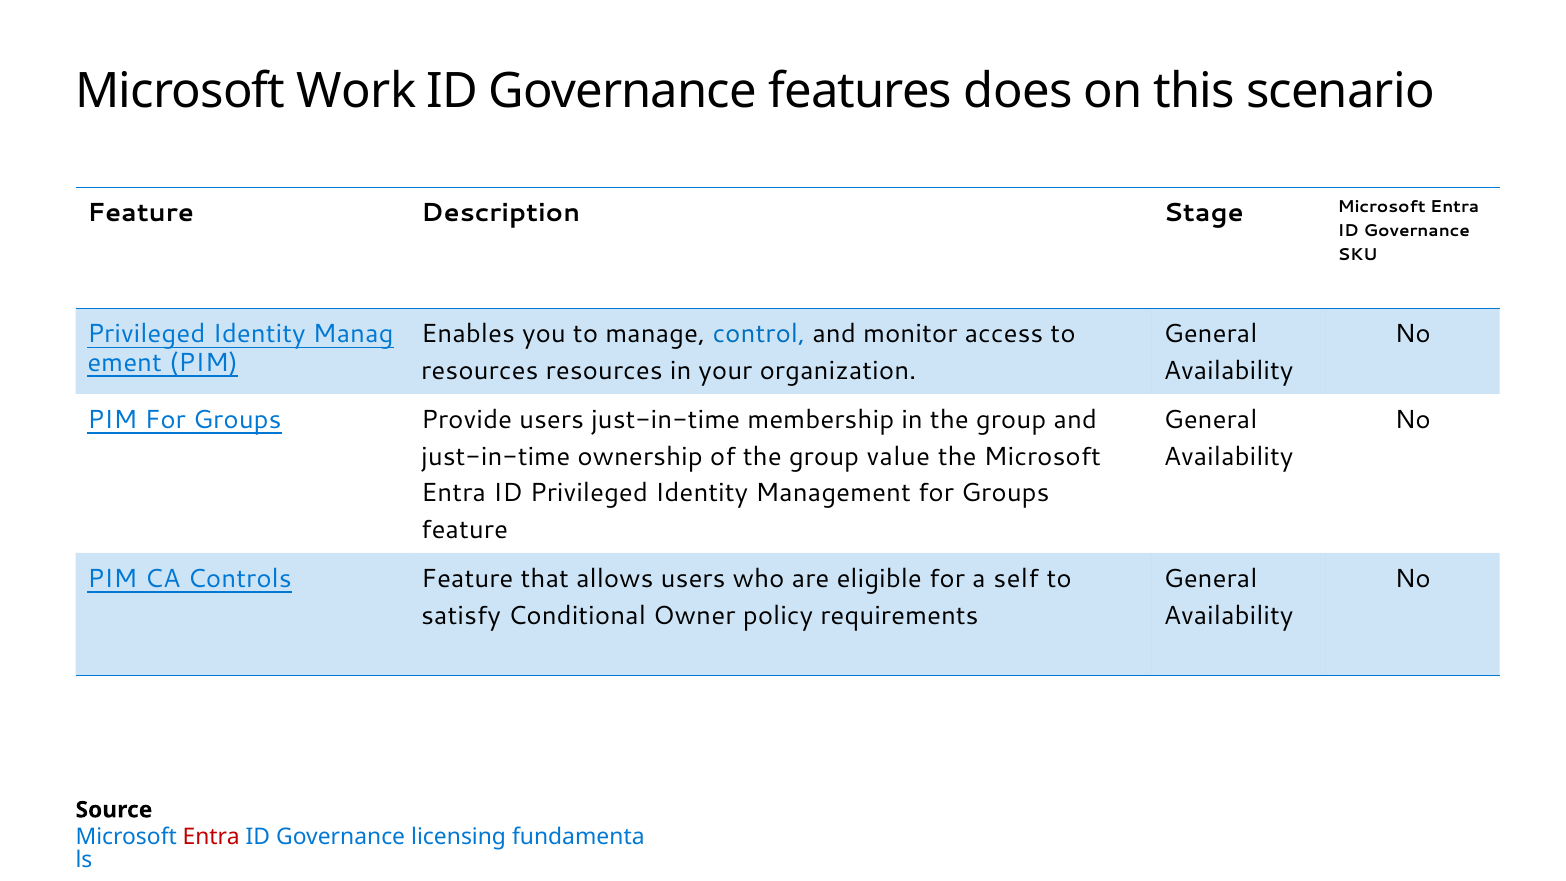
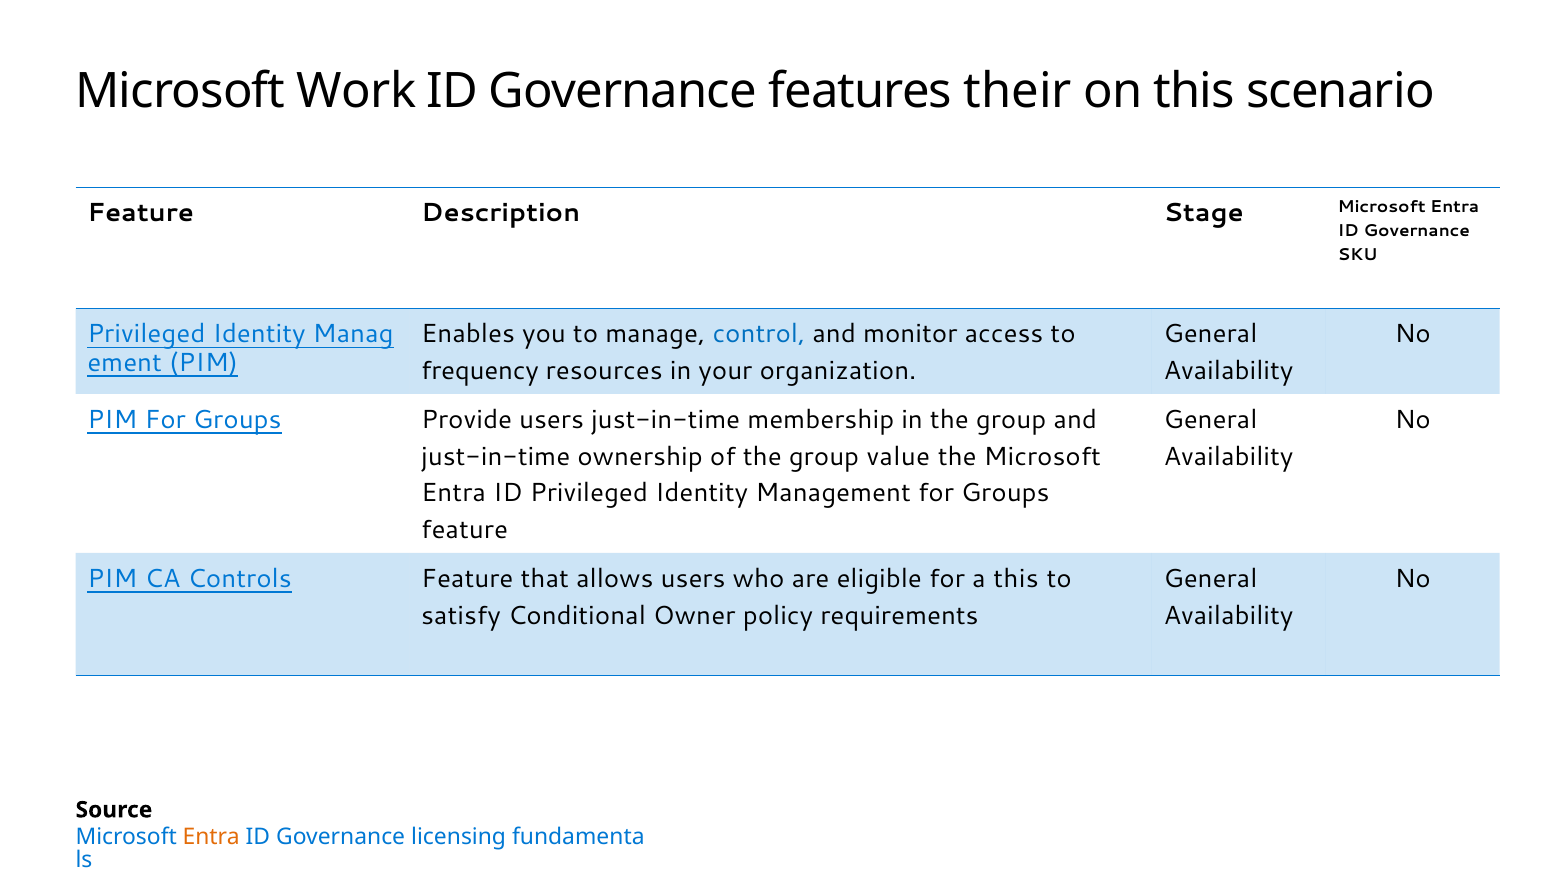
does: does -> their (1018, 92)
resources: resources -> frequency (480, 371)
a self: self -> this (1016, 579)
Entra colour: red -> orange (211, 837)
